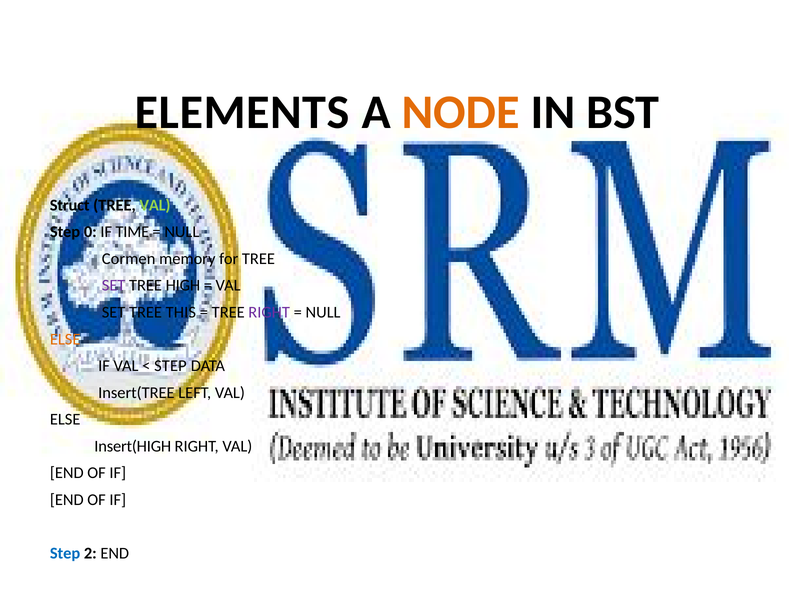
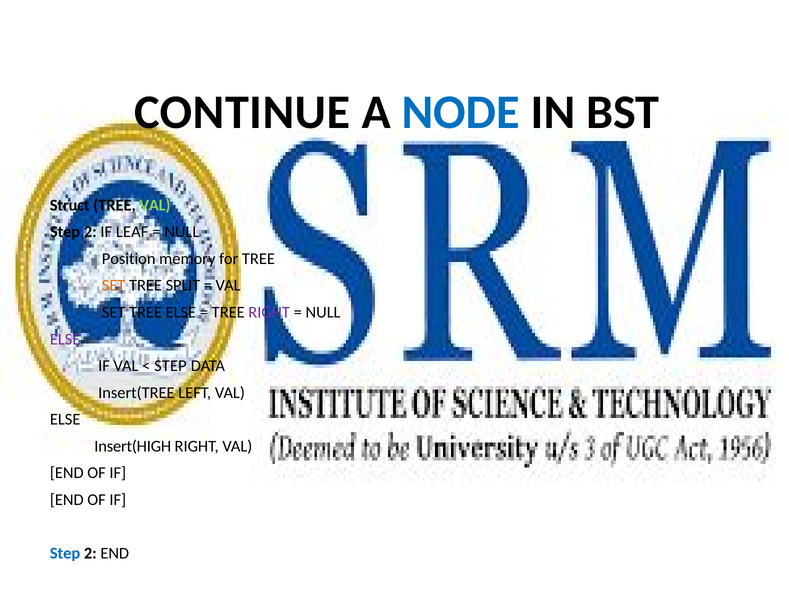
ELEMENTS: ELEMENTS -> CONTINUE (242, 112)
NODE colour: orange -> blue (461, 112)
0: 0 -> 2 (90, 232)
TIME: TIME -> LEAF (132, 232)
Cormen: Cormen -> Position (129, 259)
SET colour: purple -> orange (114, 285)
HIGH: HIGH -> SPLIT (183, 285)
TREE THIS: THIS -> ELSE (181, 312)
ELSE colour: orange -> purple (65, 339)
